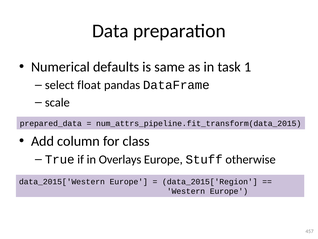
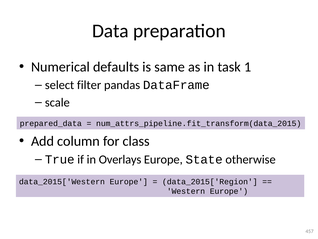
float: float -> filter (89, 85)
Stuff: Stuff -> State (204, 159)
